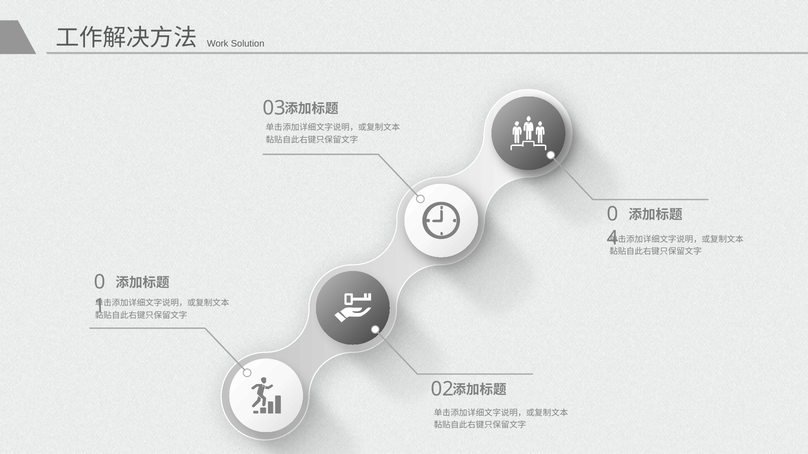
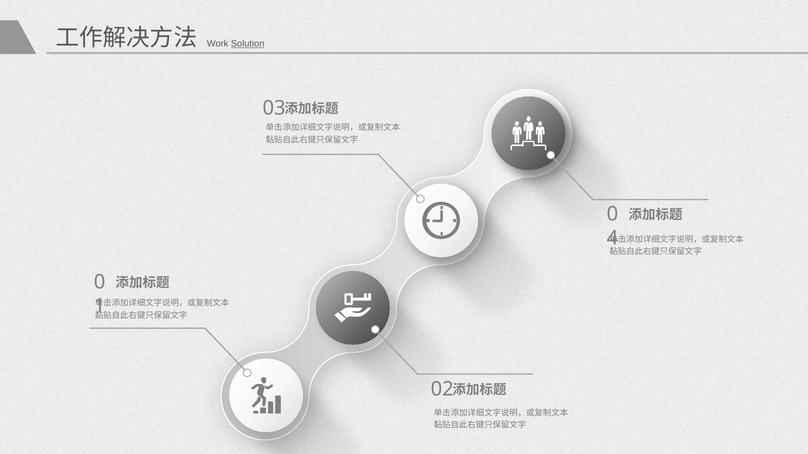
Solution underline: none -> present (248, 44)
